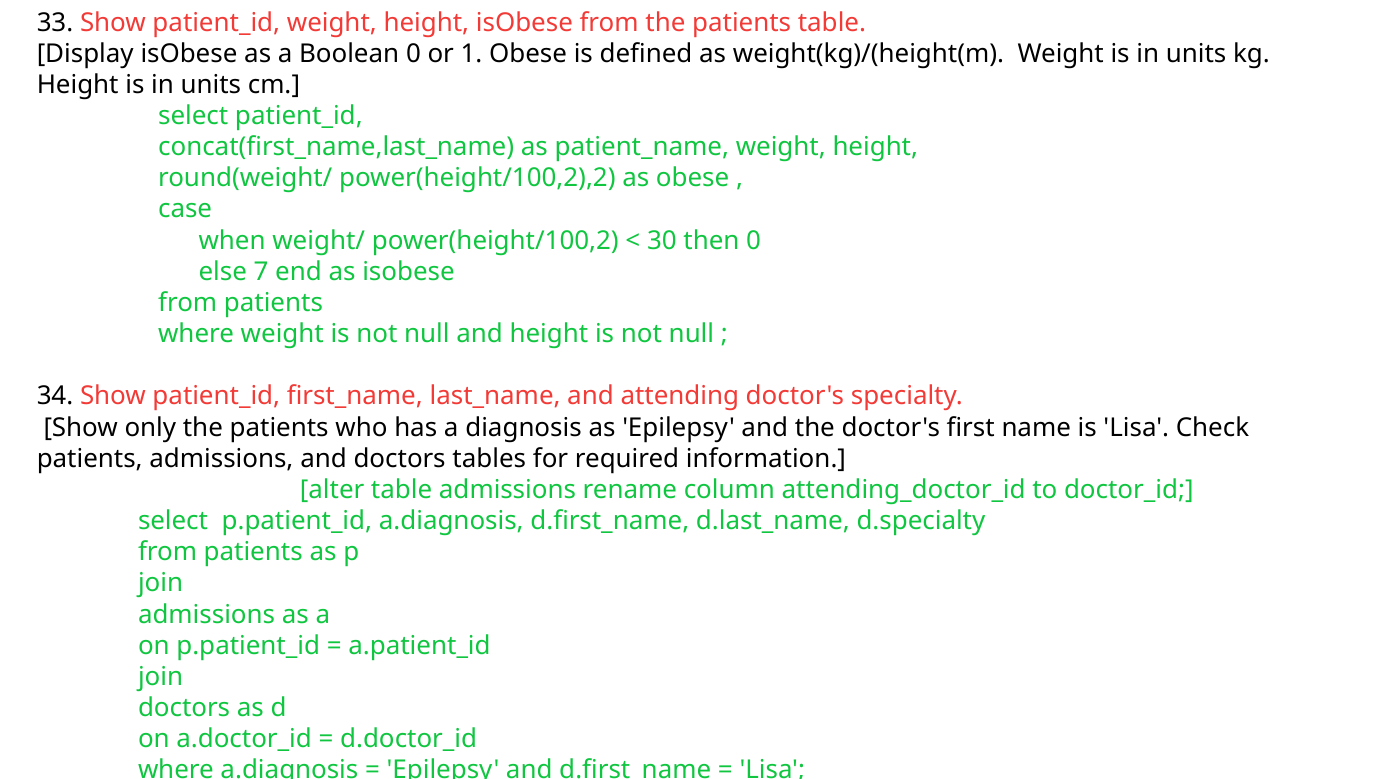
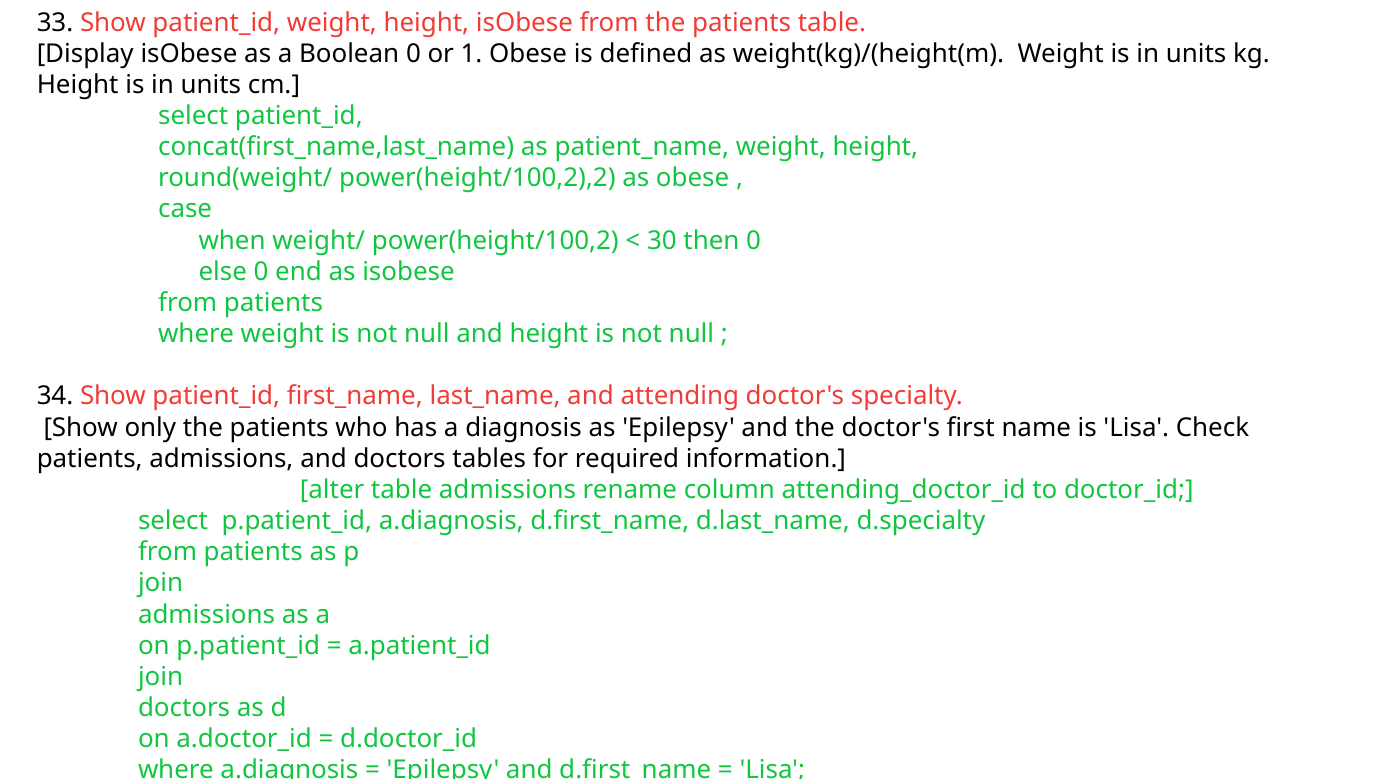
else 7: 7 -> 0 (261, 272)
